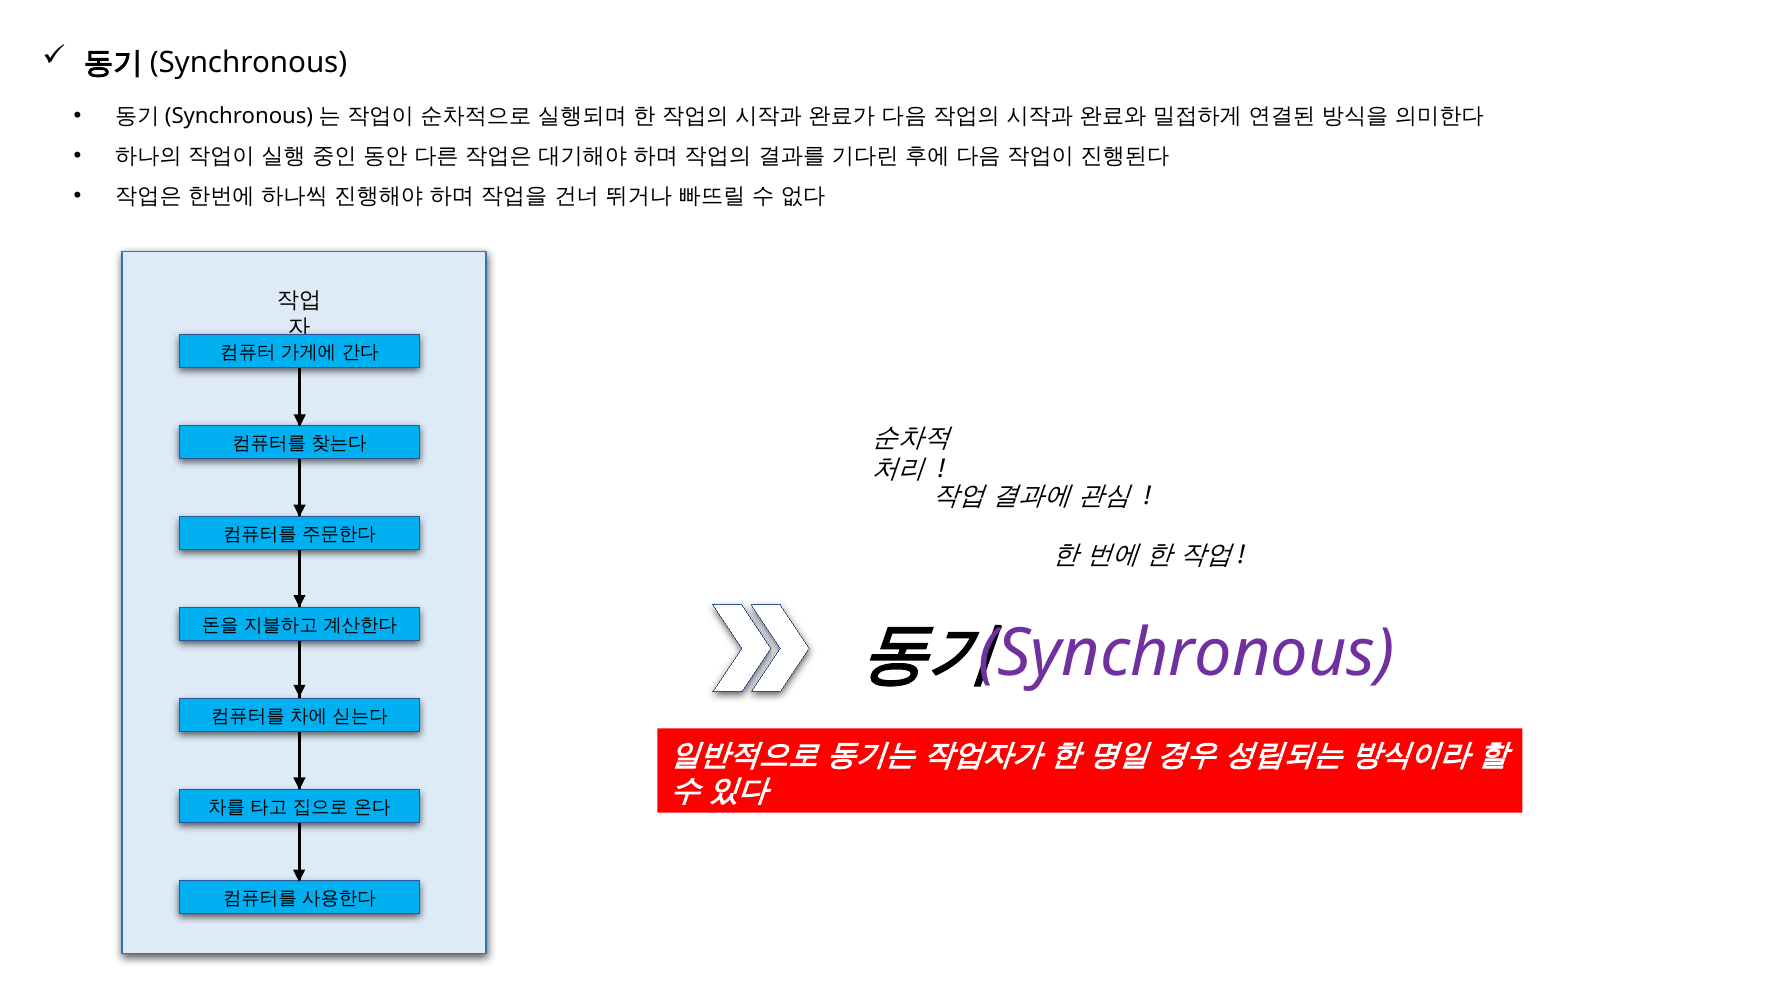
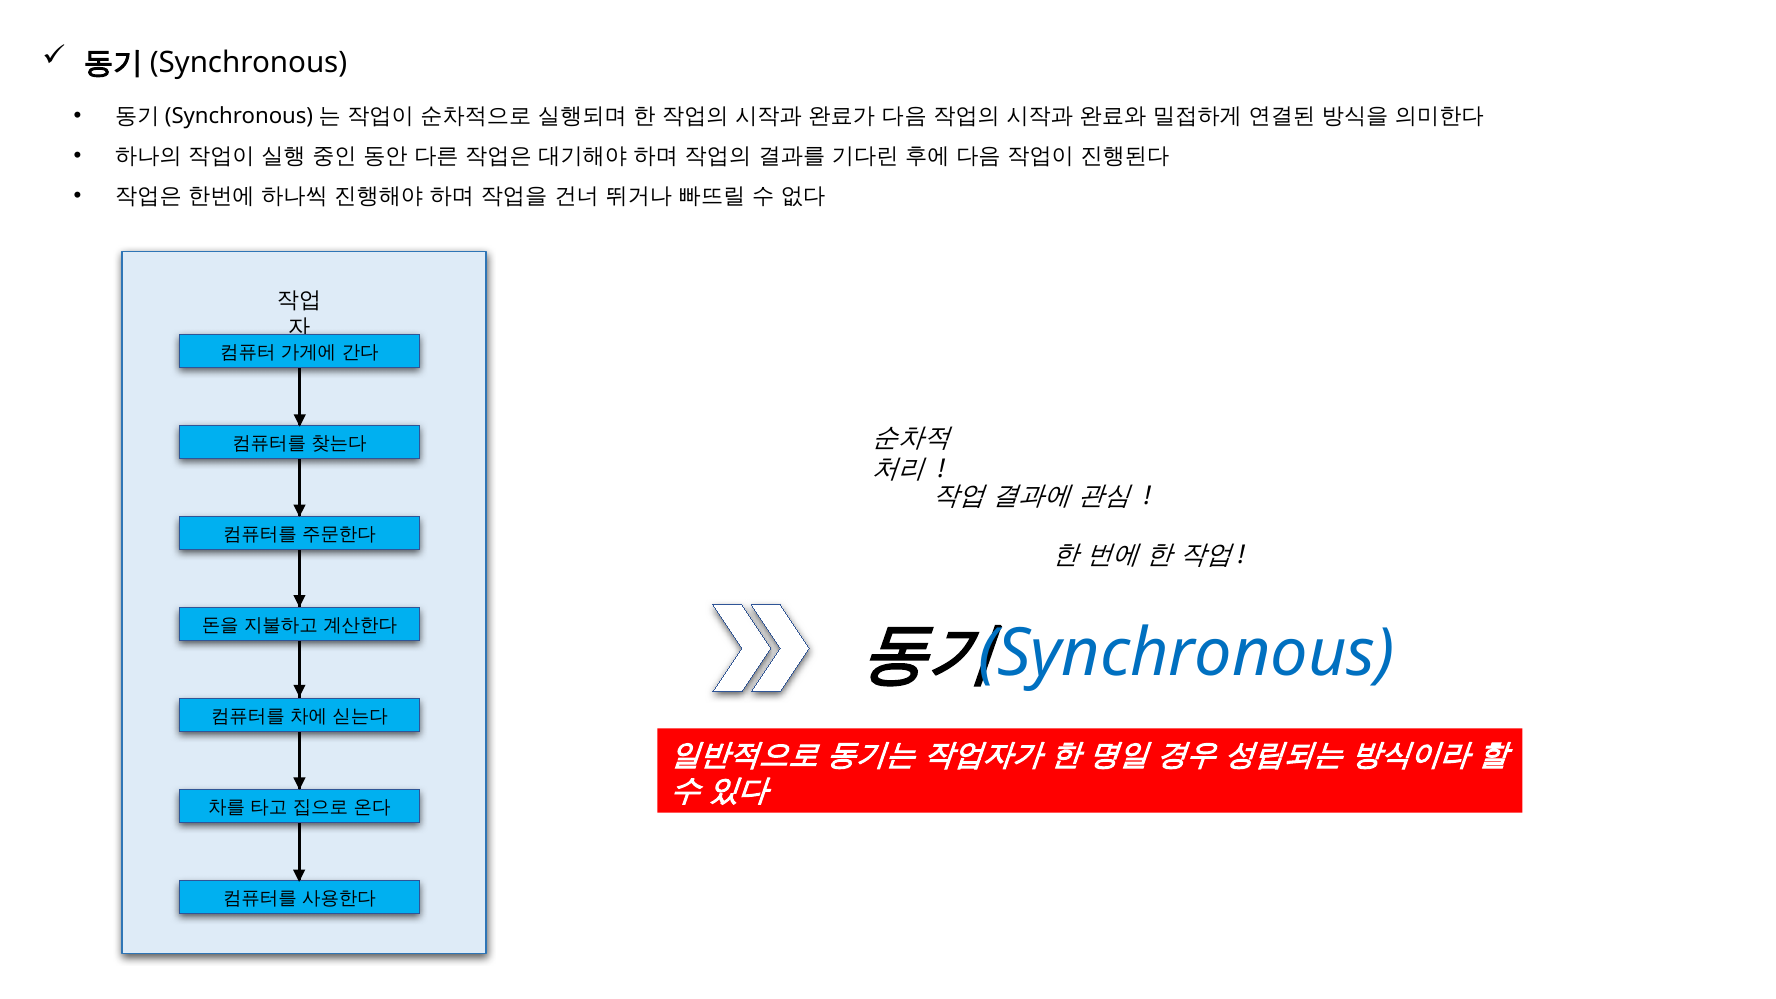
Synchronous colour: purple -> blue (1186, 653)
